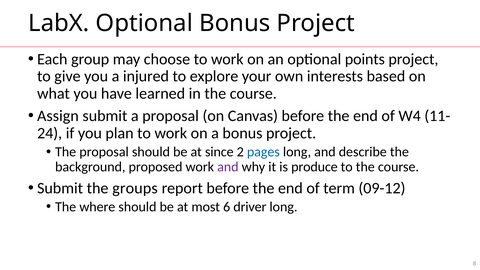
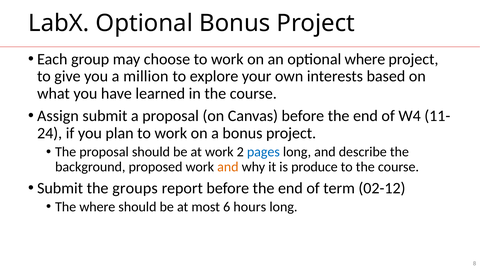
optional points: points -> where (365, 59)
injured: injured -> million (146, 76)
at since: since -> work (219, 152)
and colour: purple -> orange (228, 167)
09-12: 09-12 -> 02-12 (382, 188)
driver: driver -> hours (250, 207)
